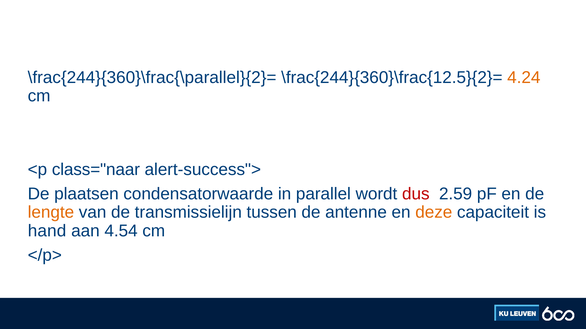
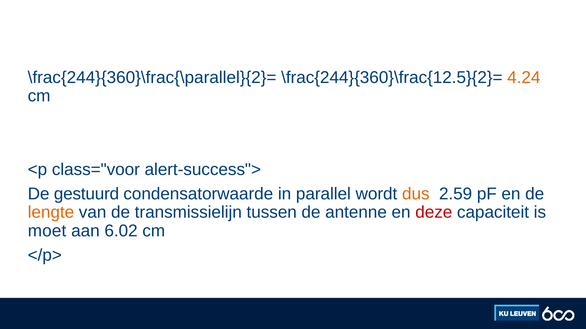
class="naar: class="naar -> class="voor (96, 170)
plaatsen: plaatsen -> gestuurd (87, 194)
dus colour: red -> orange (416, 194)
deze colour: orange -> red (434, 213)
hand: hand -> moet (47, 231)
4.54: 4.54 -> 6.02 (121, 231)
